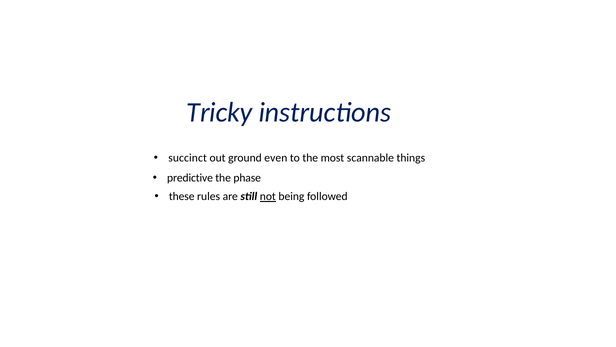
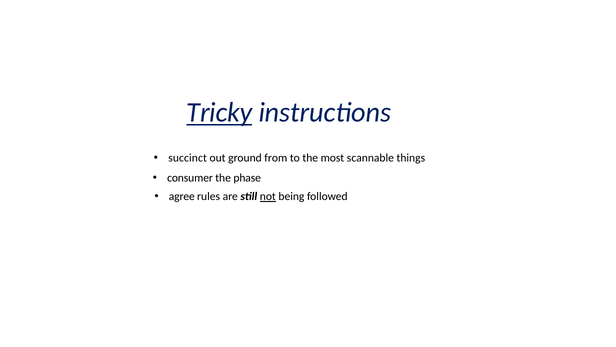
Tricky underline: none -> present (219, 112)
even: even -> from (276, 158)
predictive: predictive -> consumer (190, 178)
these: these -> agree (182, 196)
